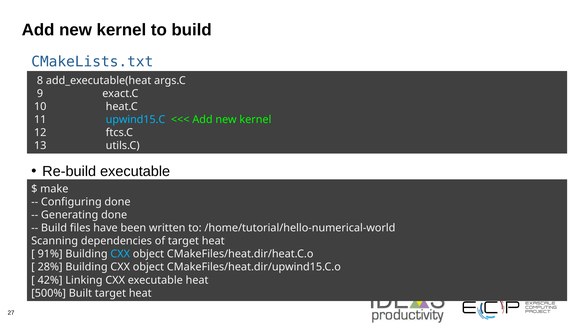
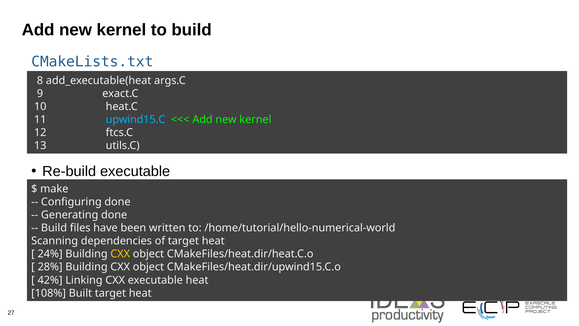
91%: 91% -> 24% (50, 254)
CXX colour: light blue -> yellow (120, 254)
500%: 500% -> 108% (49, 293)
